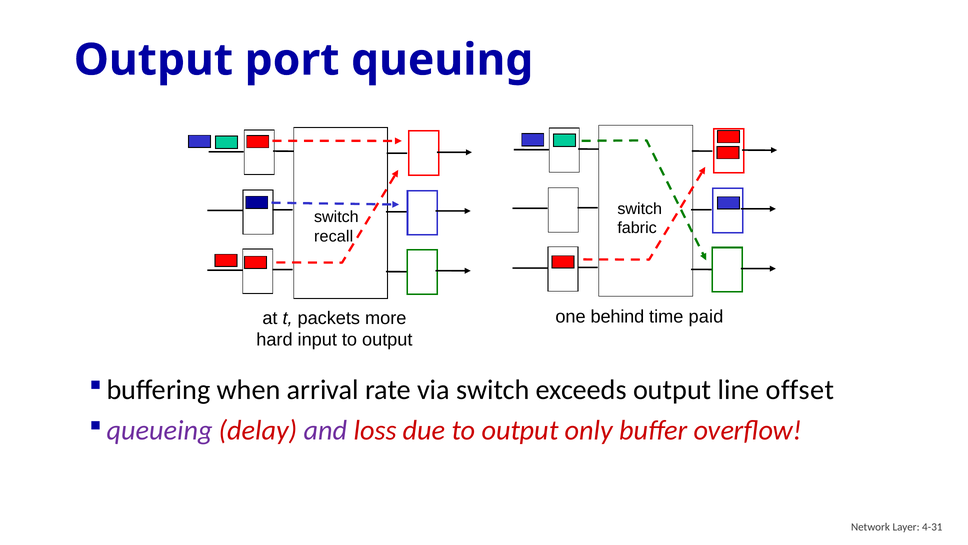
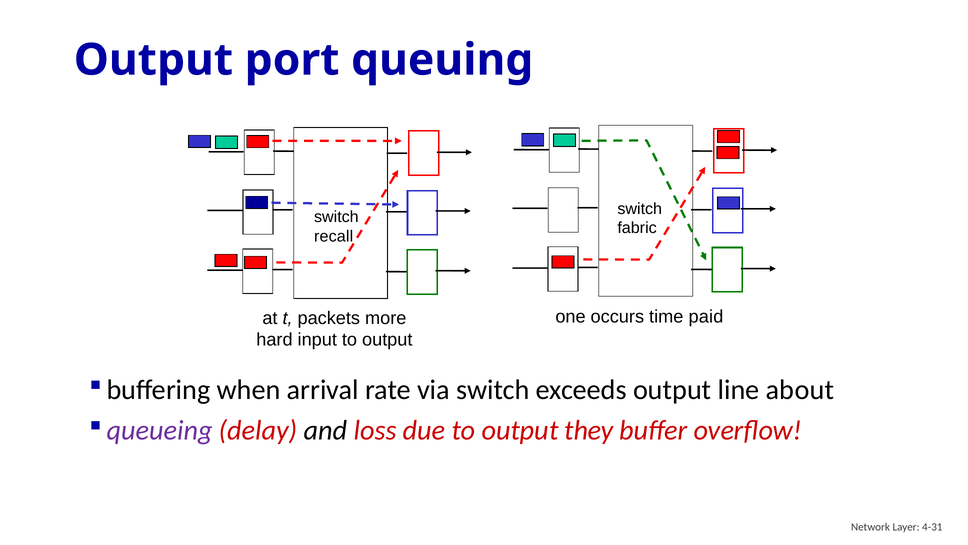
behind: behind -> occurs (617, 317)
offset: offset -> about (800, 390)
and colour: purple -> black (326, 430)
only: only -> they (589, 430)
